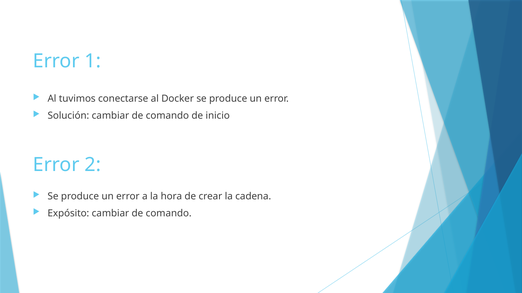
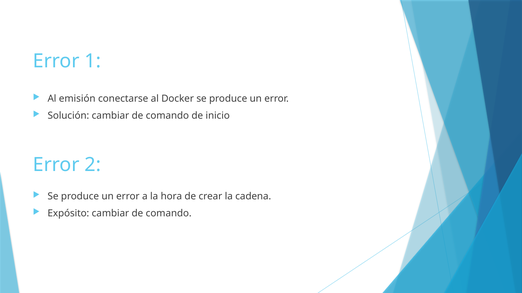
tuvimos: tuvimos -> emisión (77, 99)
